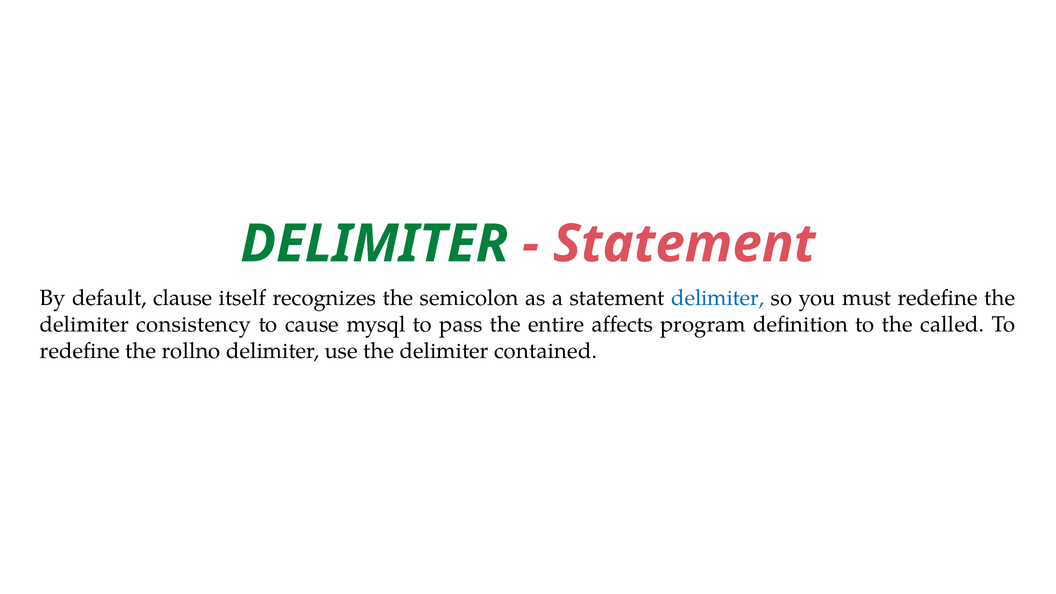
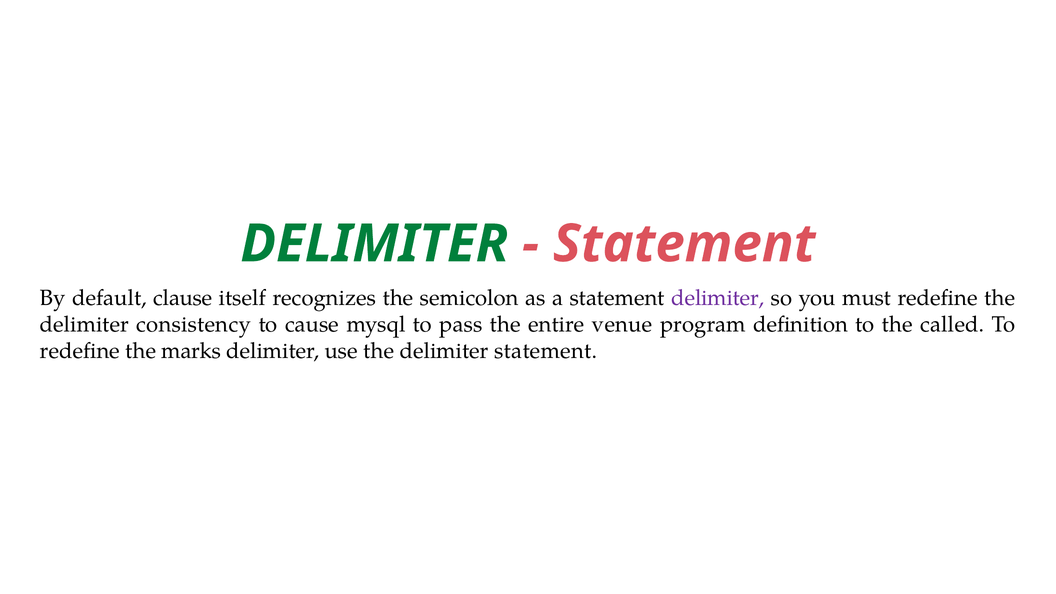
delimiter colour: blue -> purple (718, 298)
affects: affects -> venue (622, 324)
rollno: rollno -> marks (191, 351)
delimiter contained: contained -> statement (546, 351)
